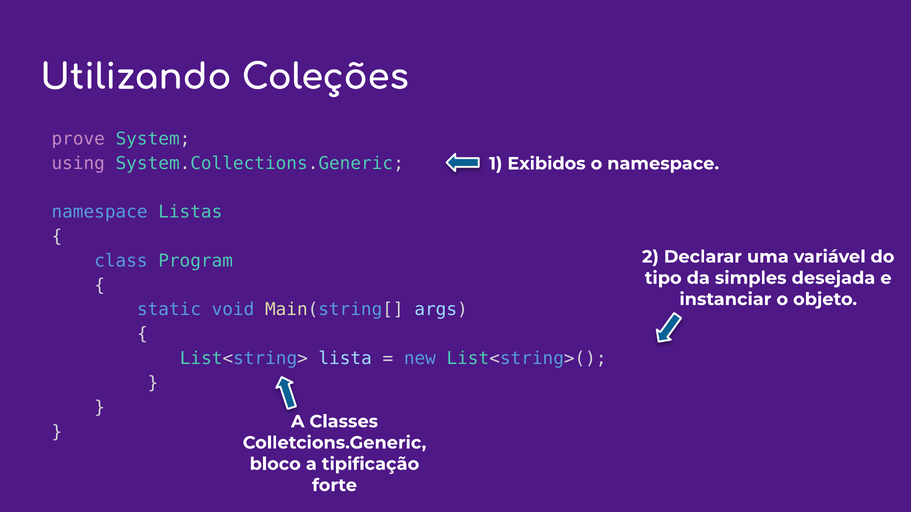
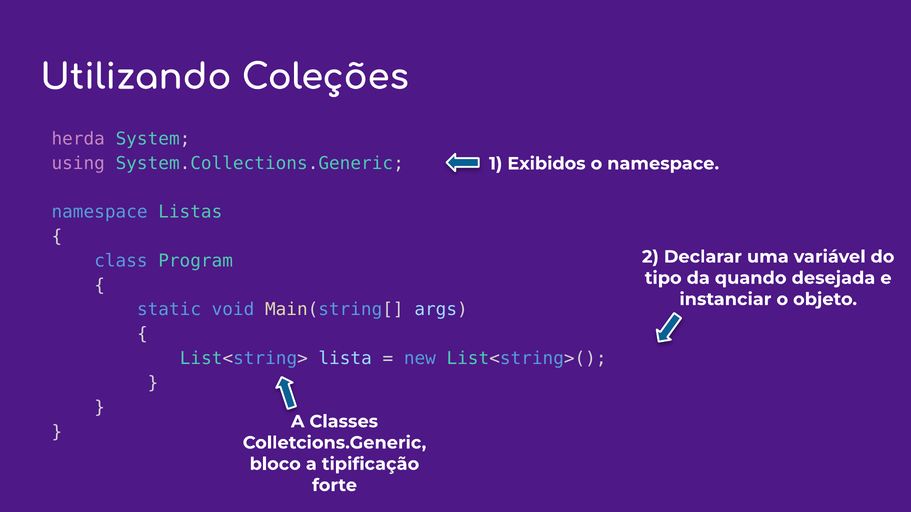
prove: prove -> herda (78, 139)
simples: simples -> quando (751, 278)
